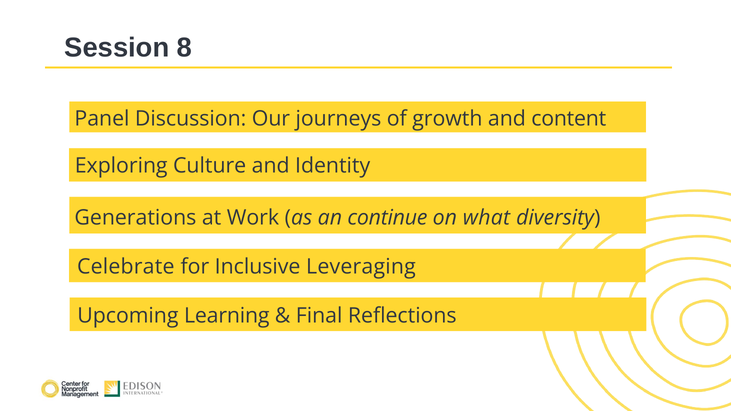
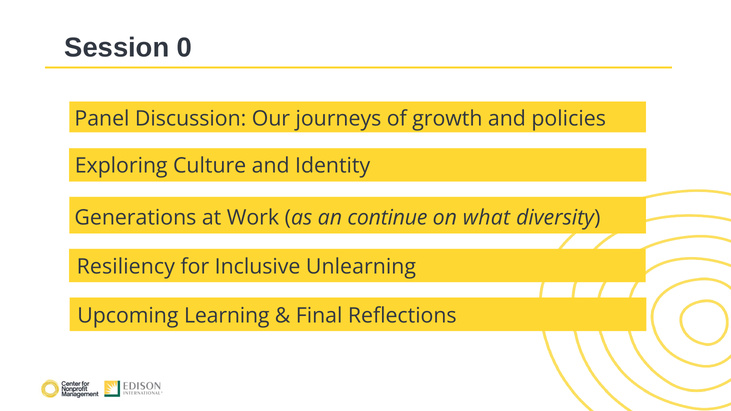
8: 8 -> 0 (185, 48)
content: content -> policies (569, 119)
Celebrate: Celebrate -> Resiliency (126, 267)
Leveraging: Leveraging -> Unlearning (361, 267)
